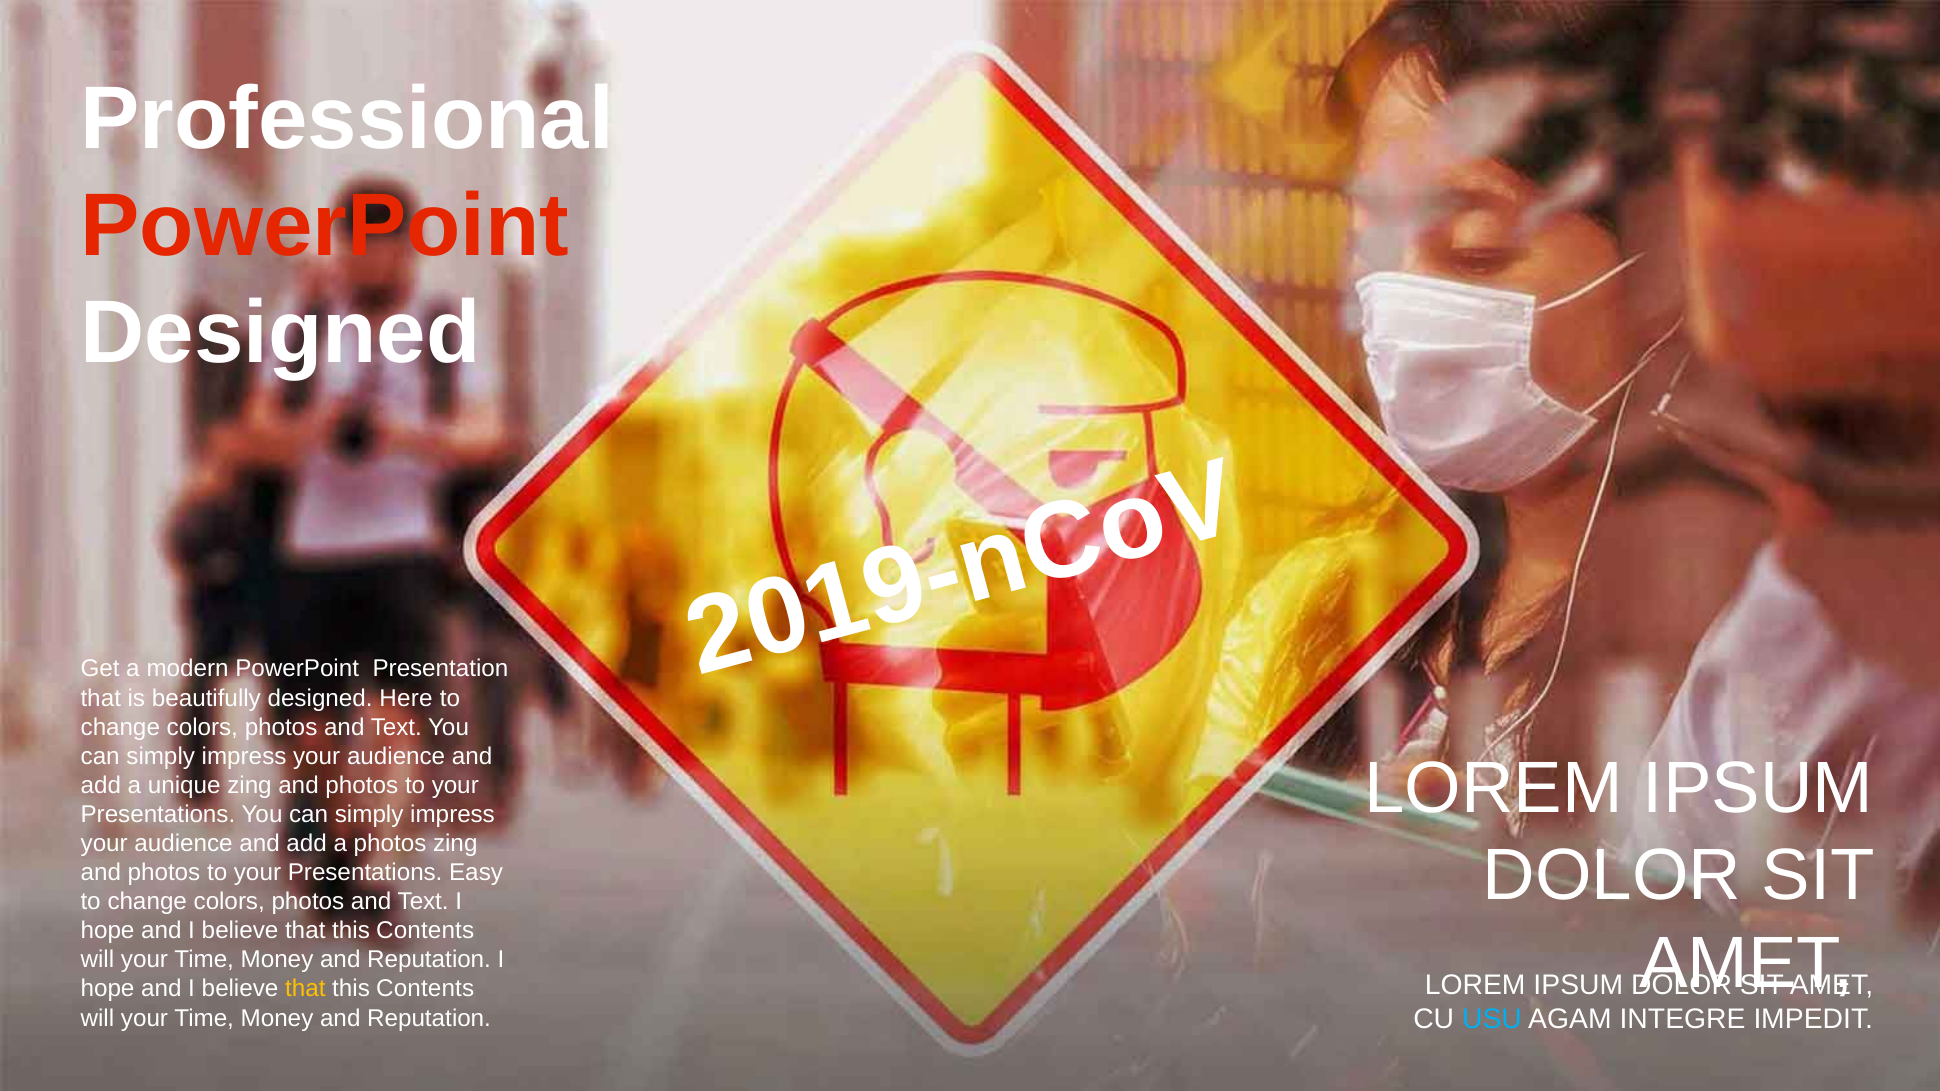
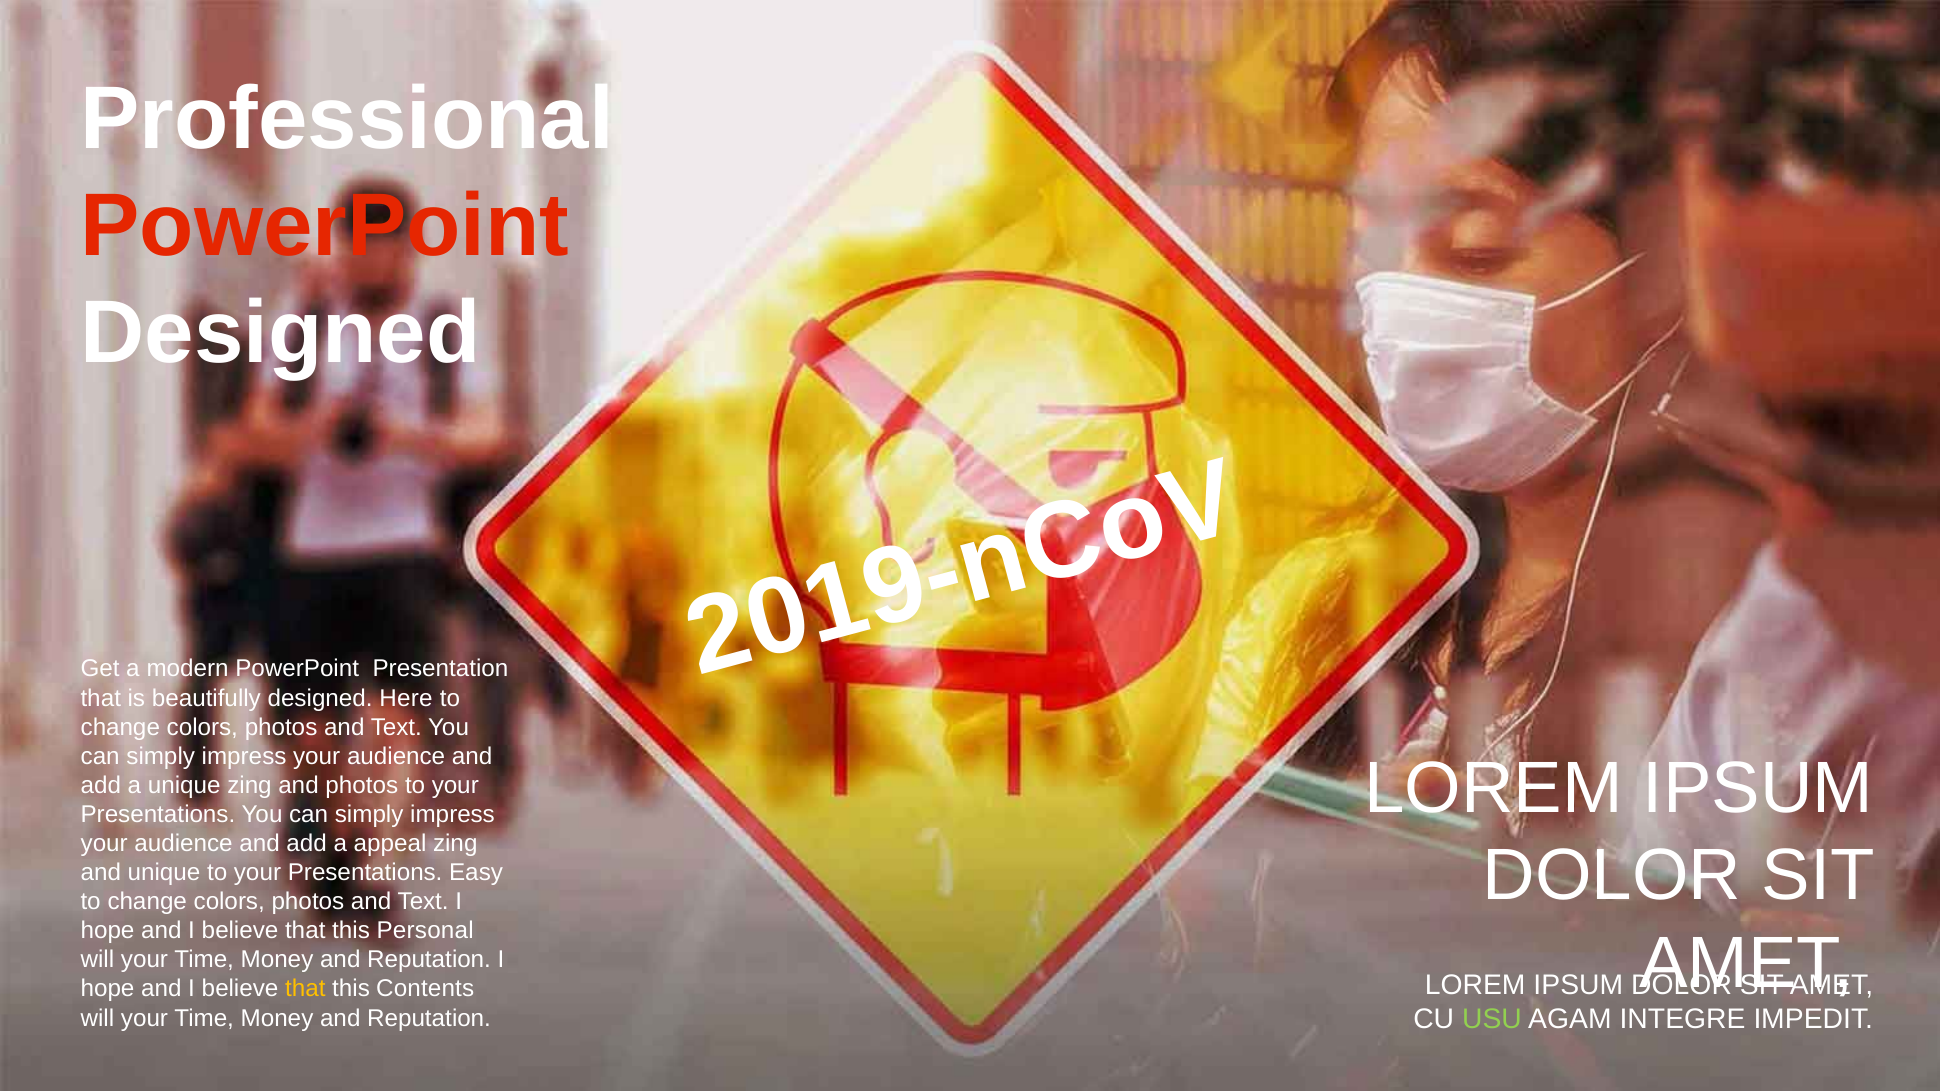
a photos: photos -> appeal (390, 844)
photos: photos -> unique (164, 873)
Contents: Contents -> Personal (425, 931)
USU colour: light blue -> light green (1492, 1020)
